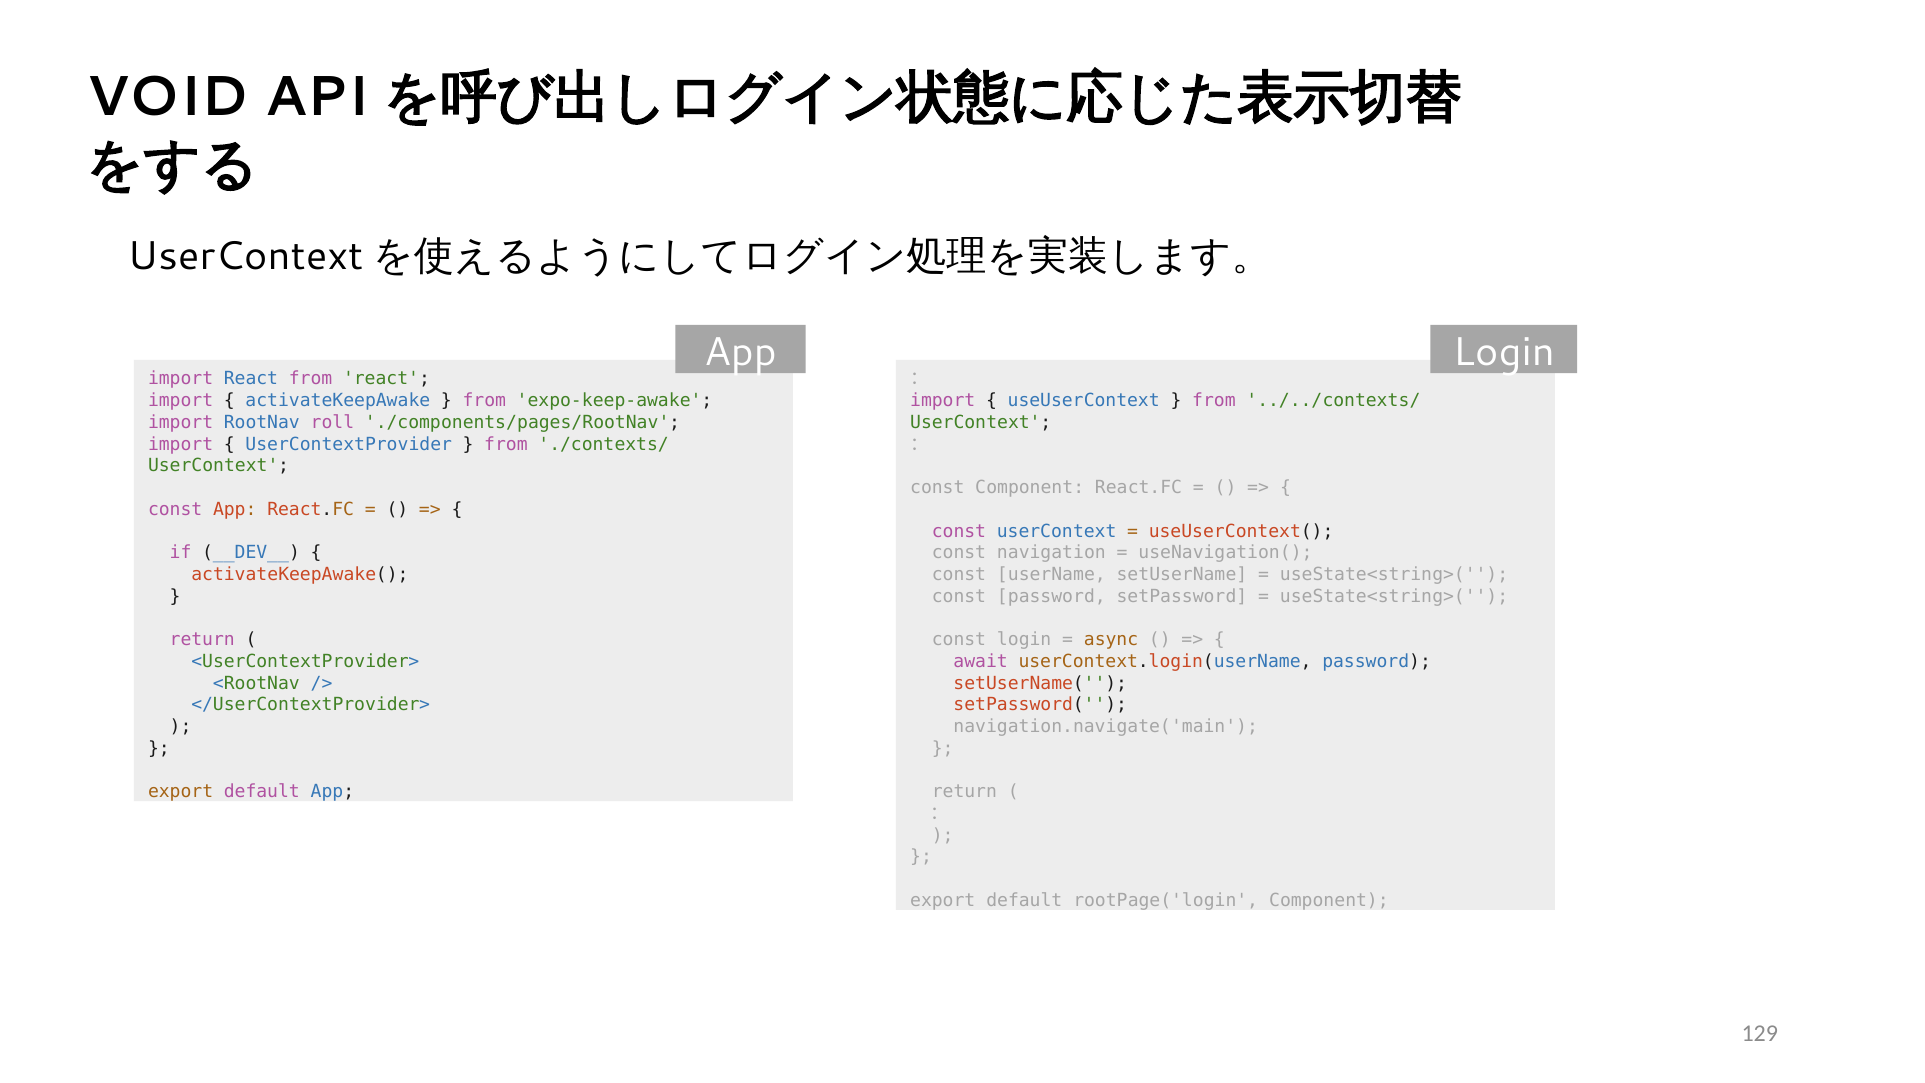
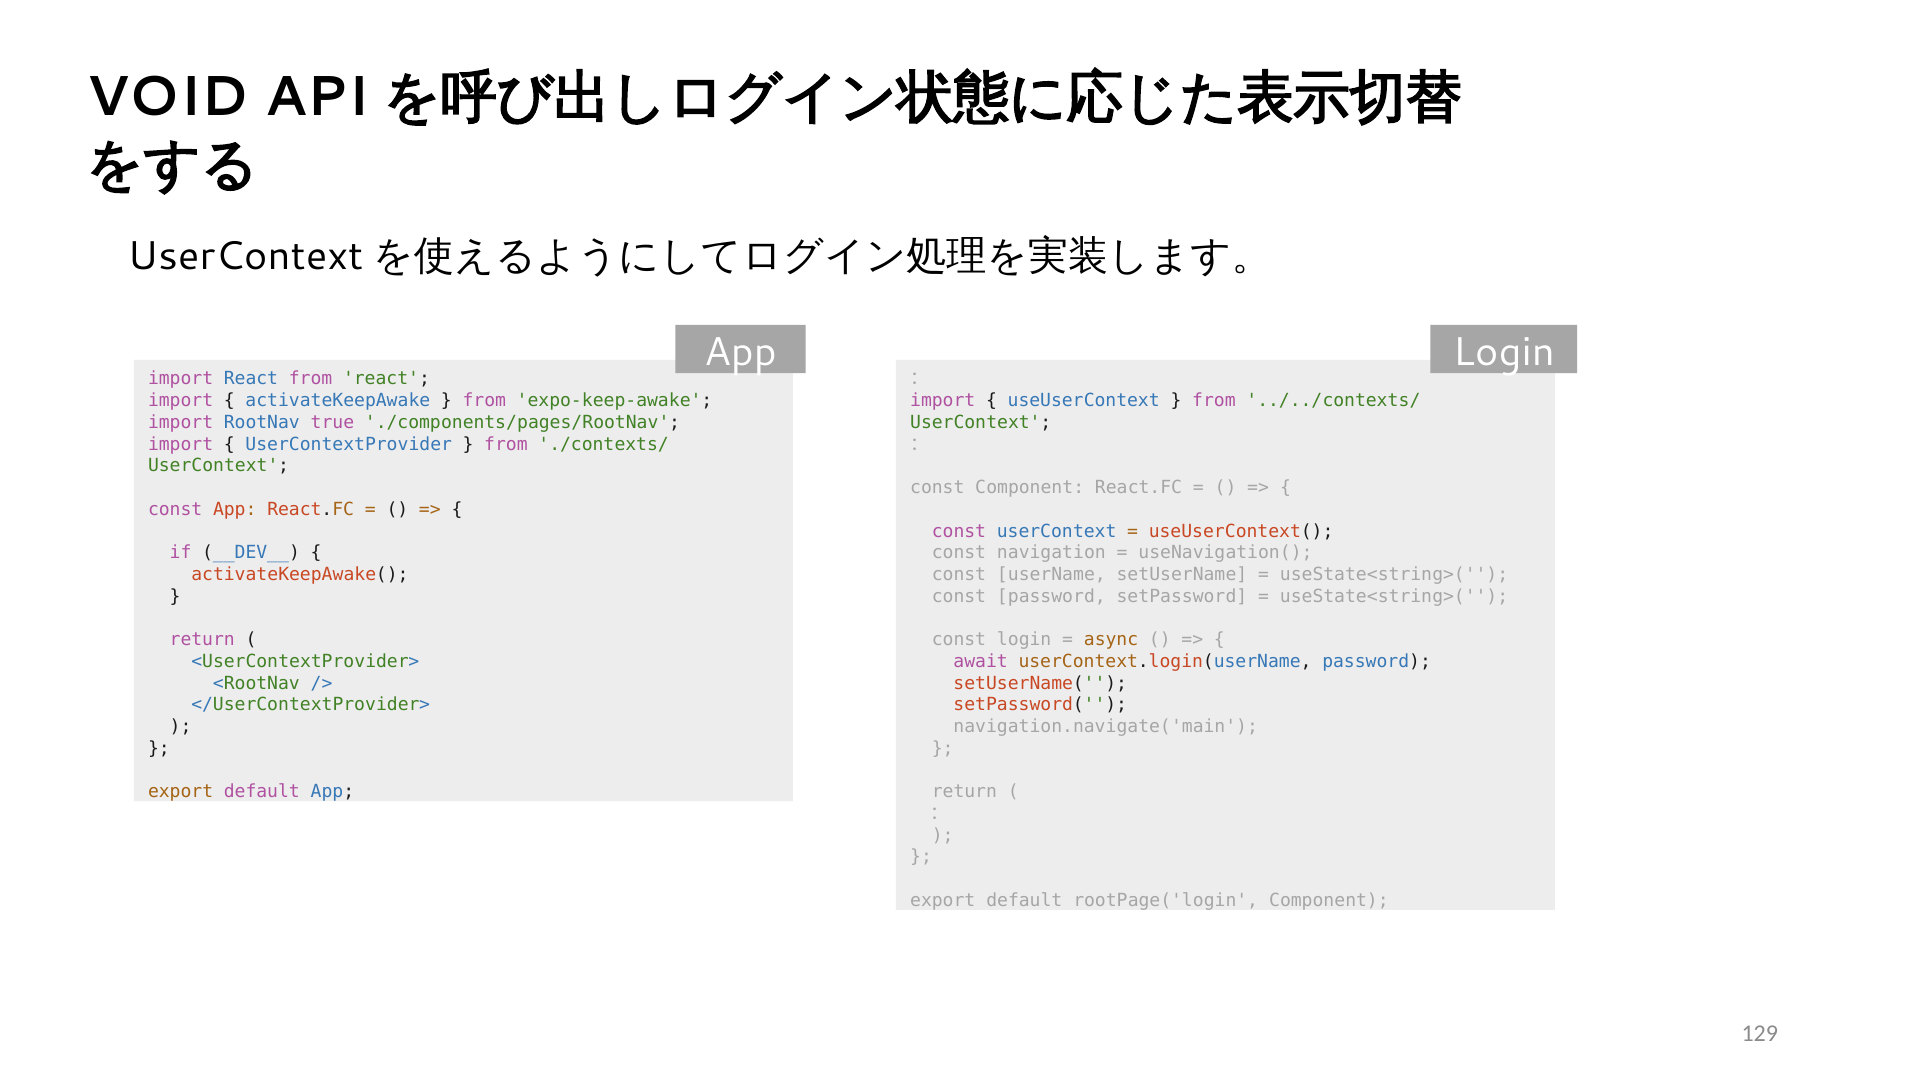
roll: roll -> true (332, 422)
